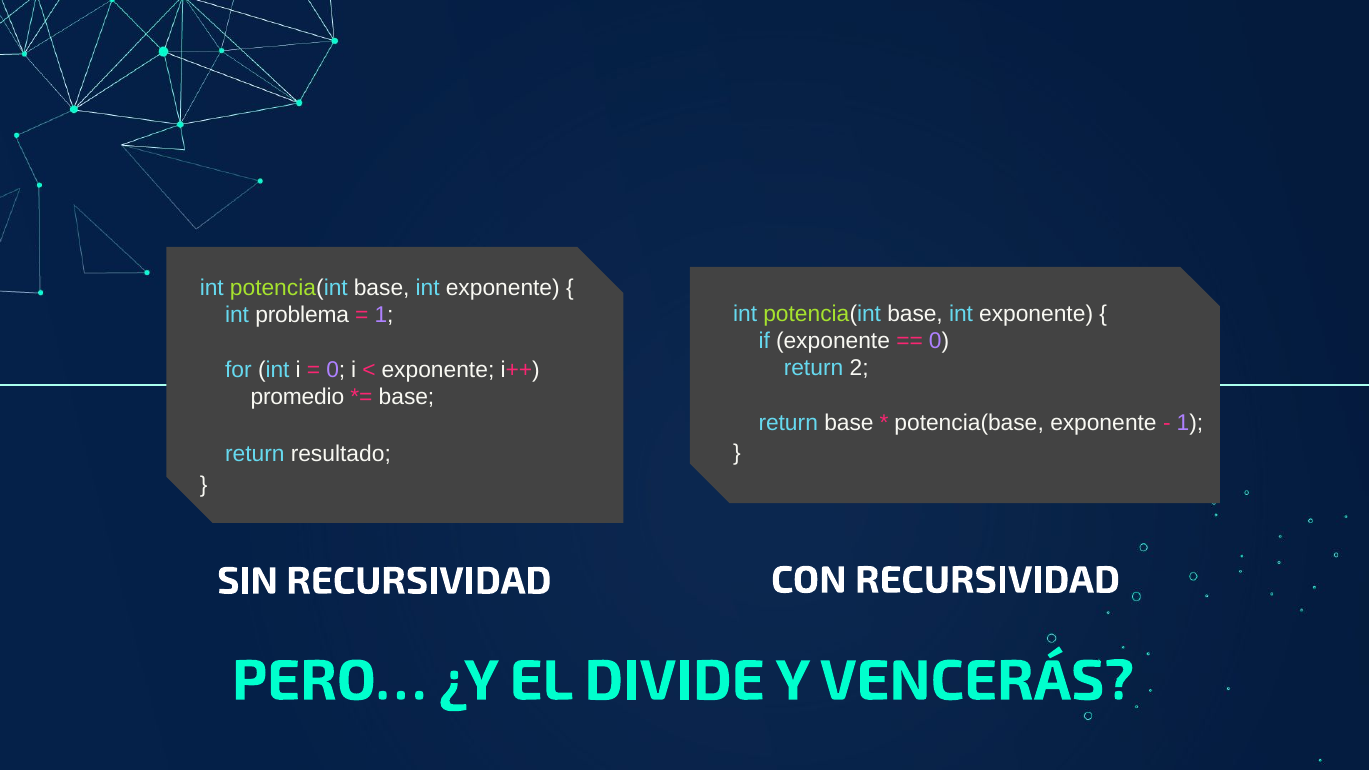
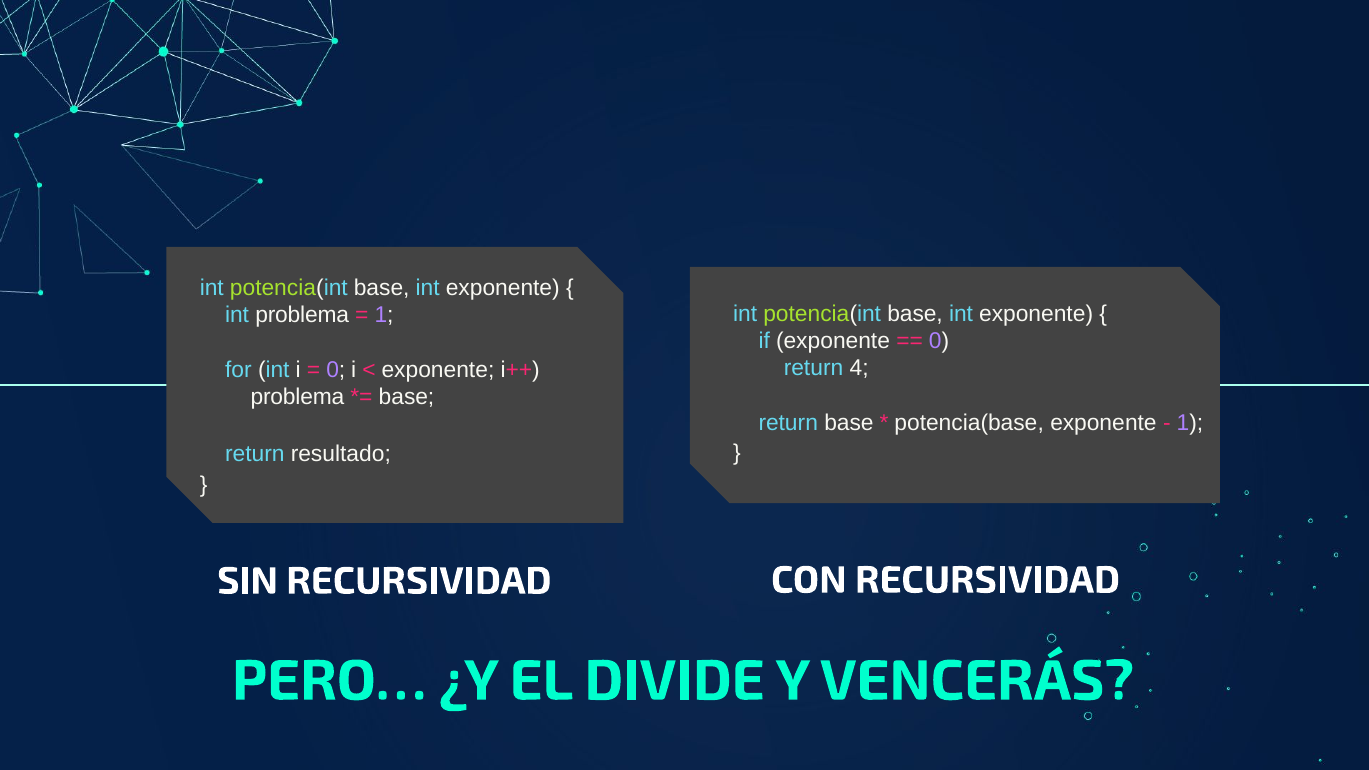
2: 2 -> 4 (859, 368)
promedio: promedio -> problema (297, 397)
